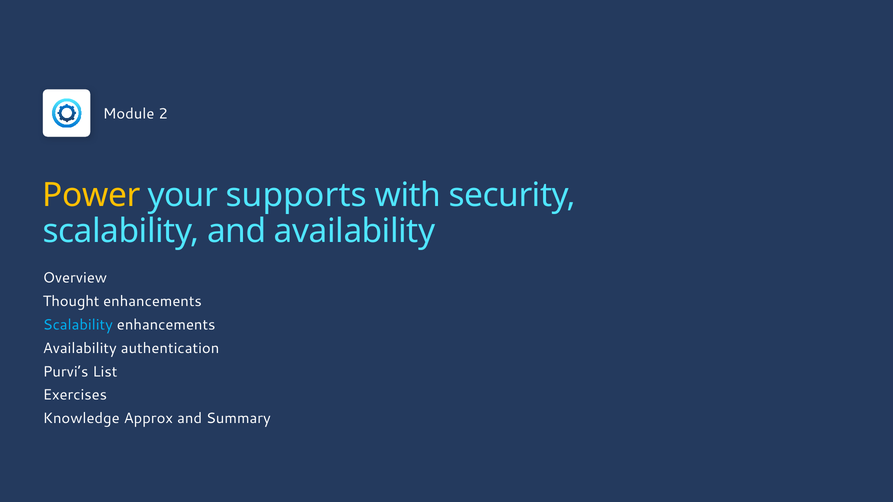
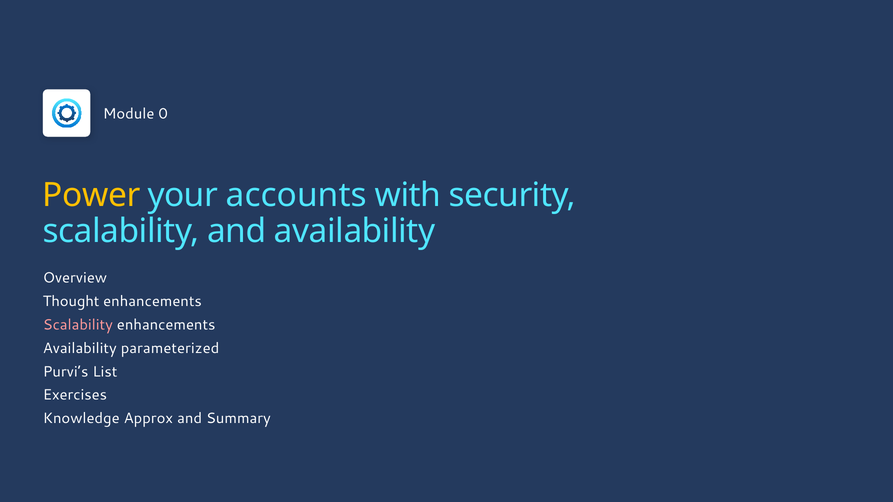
2: 2 -> 0 (163, 114)
supports: supports -> accounts (296, 195)
Scalability colour: light blue -> pink (78, 325)
authentication: authentication -> parameterized (170, 348)
